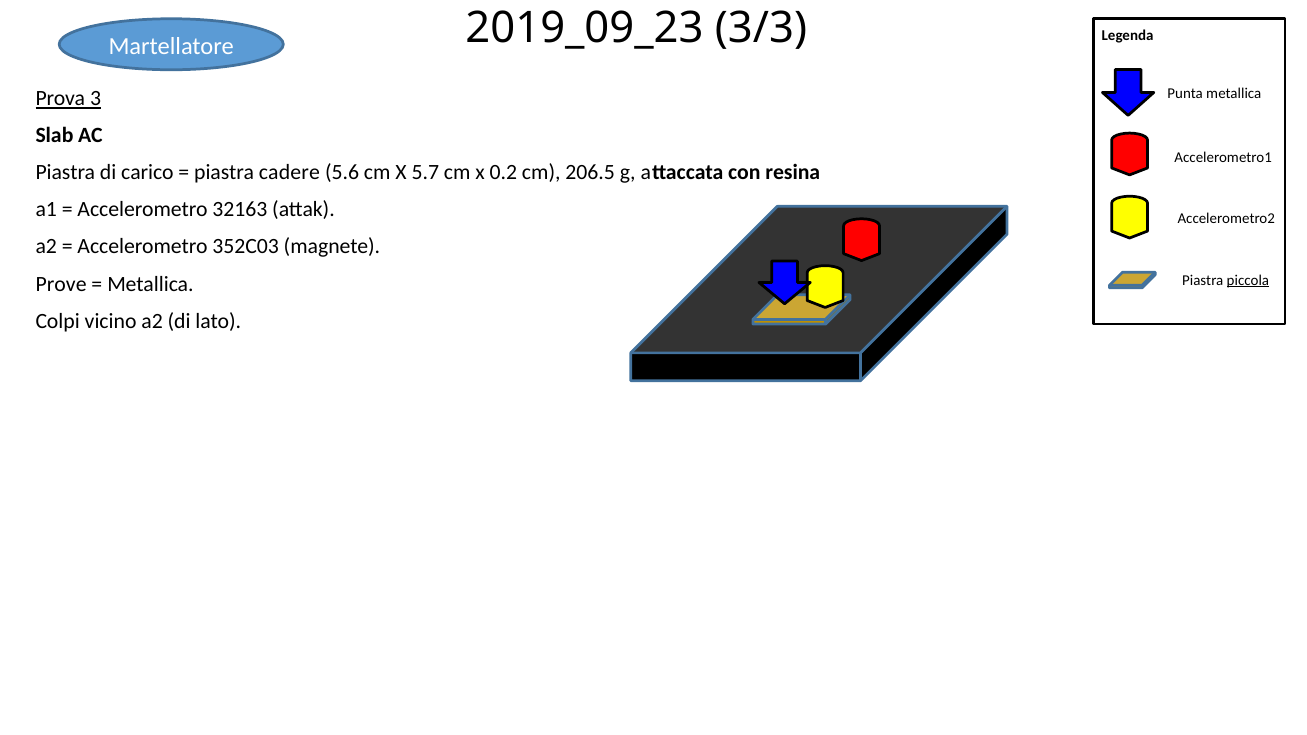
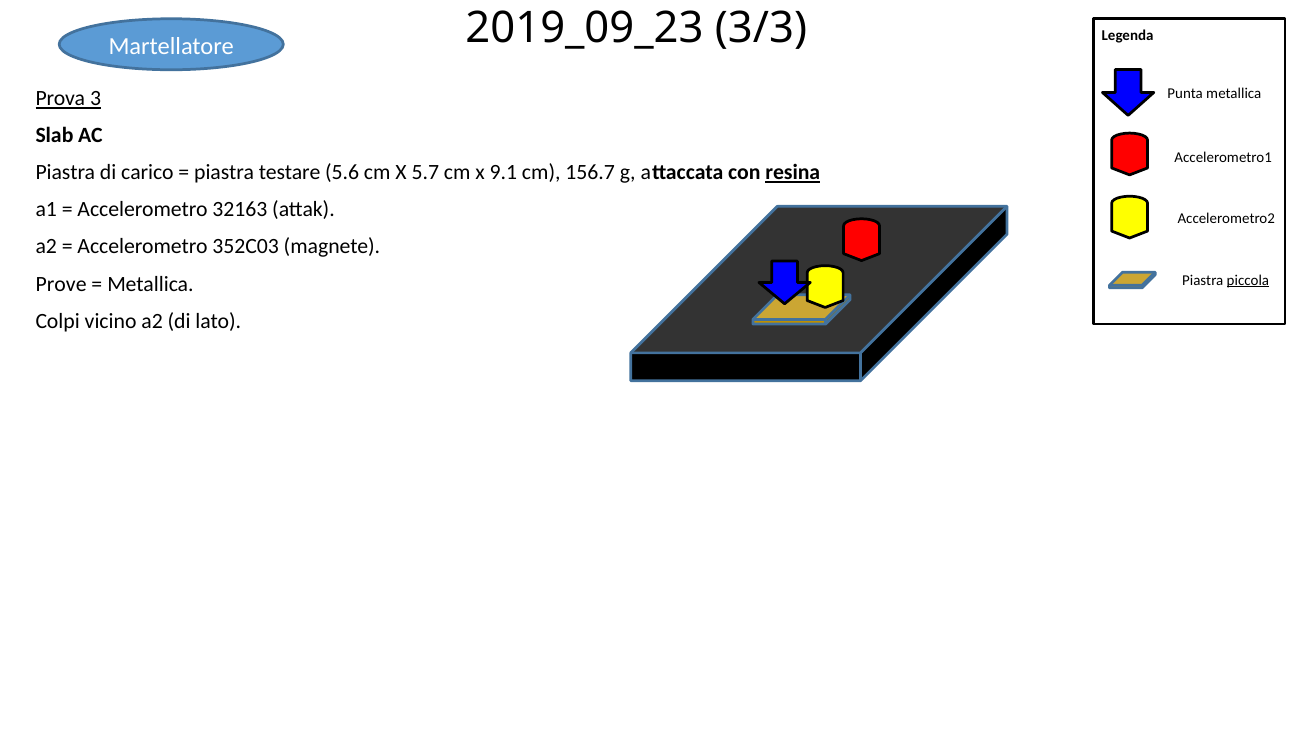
cadere: cadere -> testare (290, 173)
0.2: 0.2 -> 9.1 (503, 173)
206.5: 206.5 -> 156.7 (590, 173)
resina underline: none -> present (793, 173)
